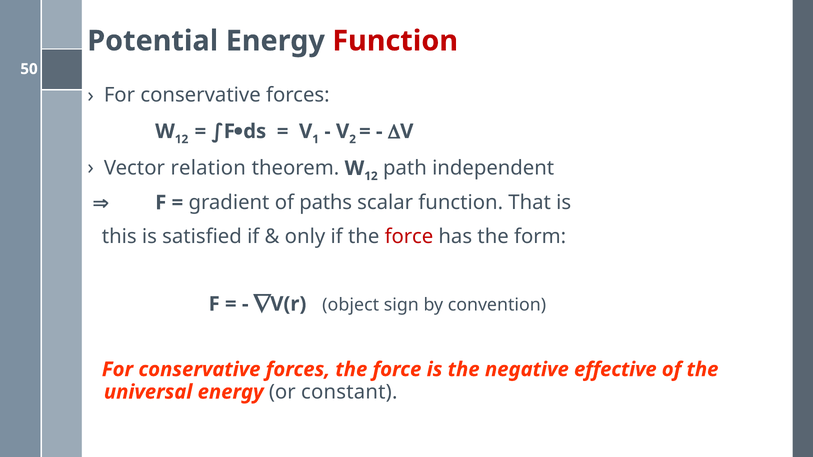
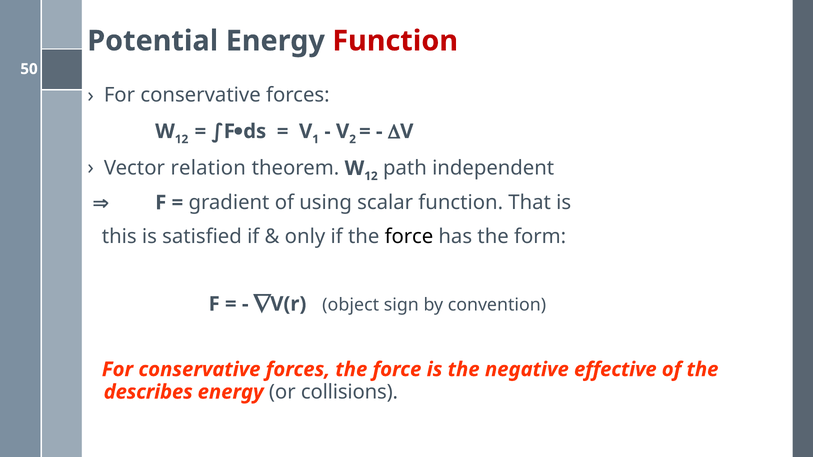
paths: paths -> using (326, 203)
force colour: red -> black (409, 237)
universal: universal -> describes (148, 392)
constant: constant -> collisions (349, 392)
